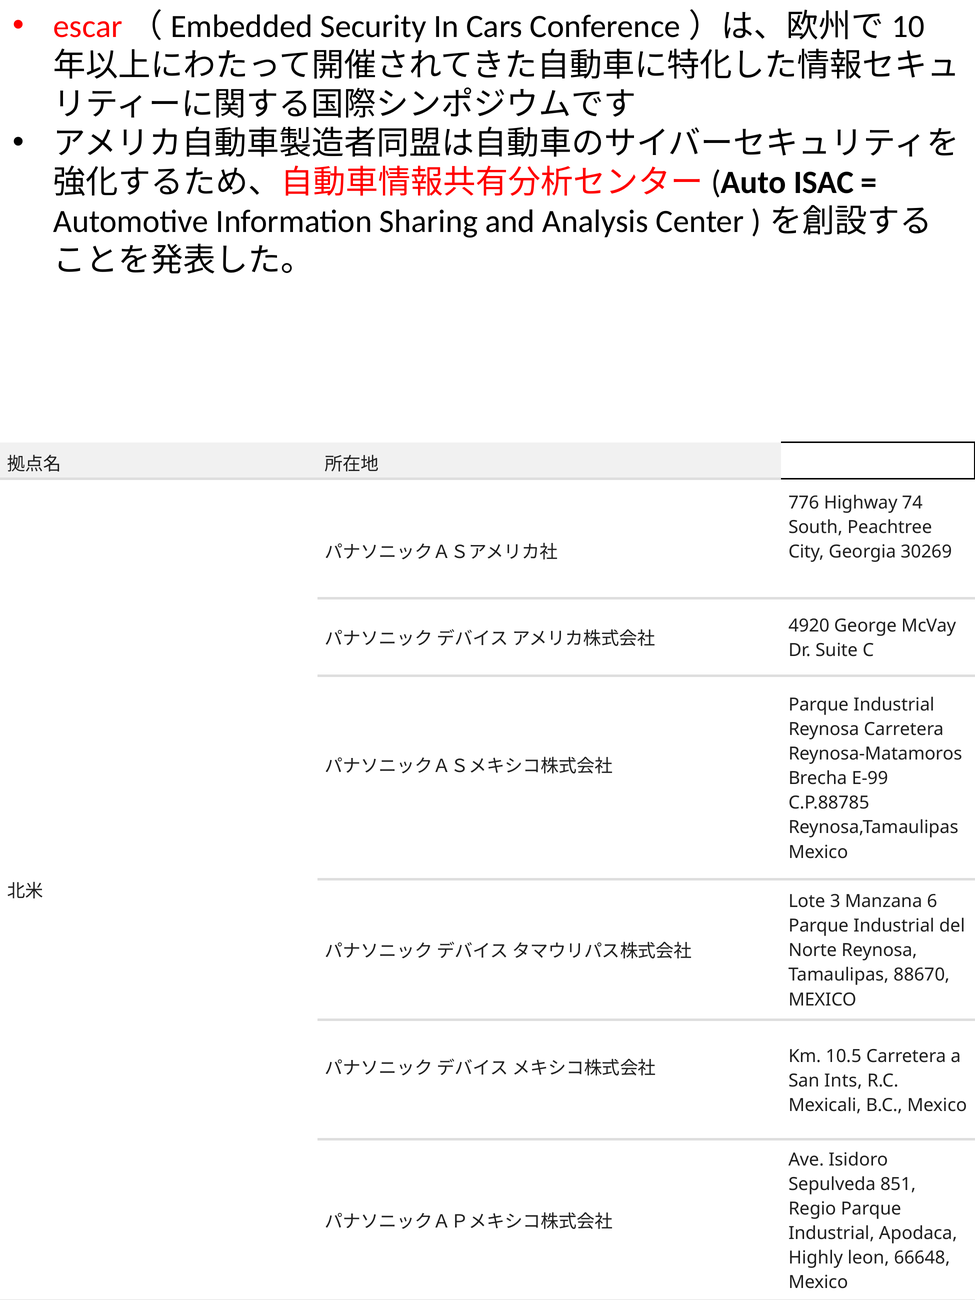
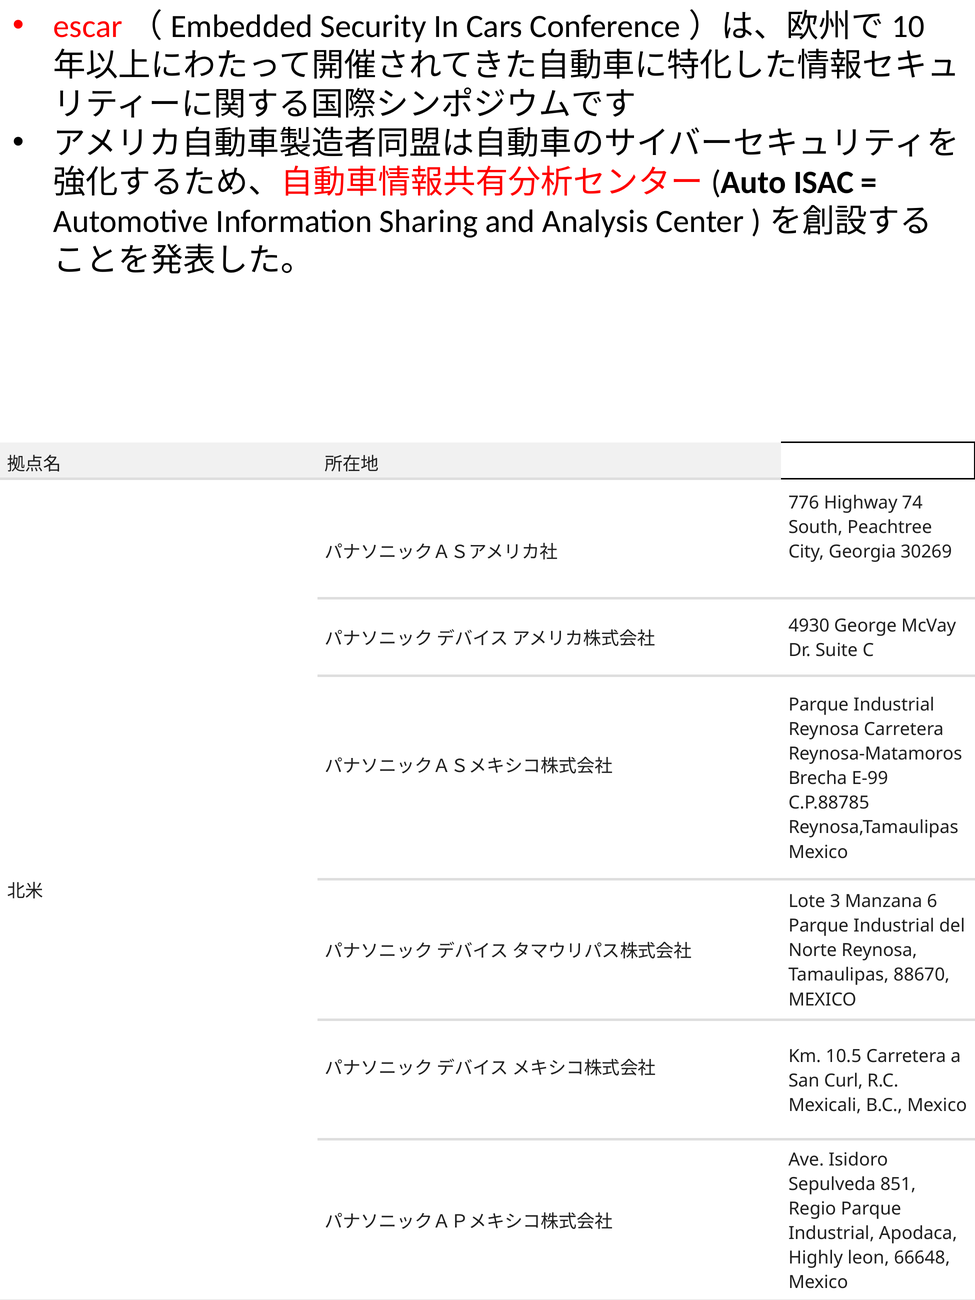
4920: 4920 -> 4930 (809, 626)
Ints: Ints -> Curl (843, 1081)
